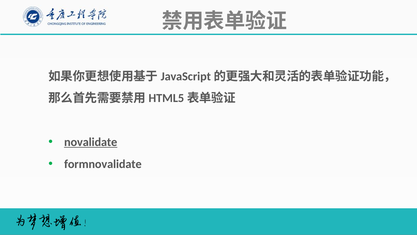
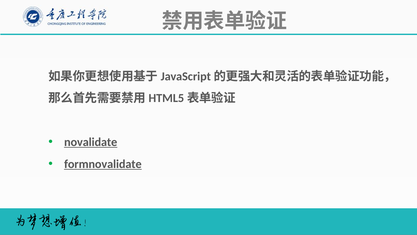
formnovalidate underline: none -> present (103, 164)
